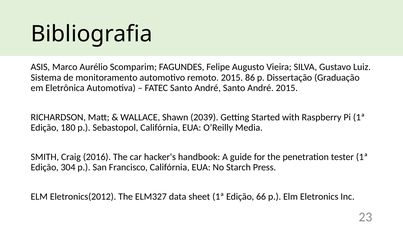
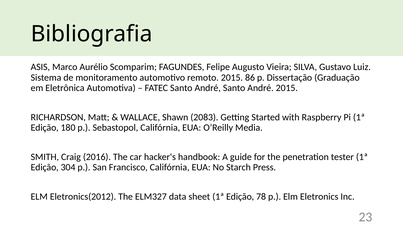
2039: 2039 -> 2083 (204, 117)
66: 66 -> 78 (261, 196)
